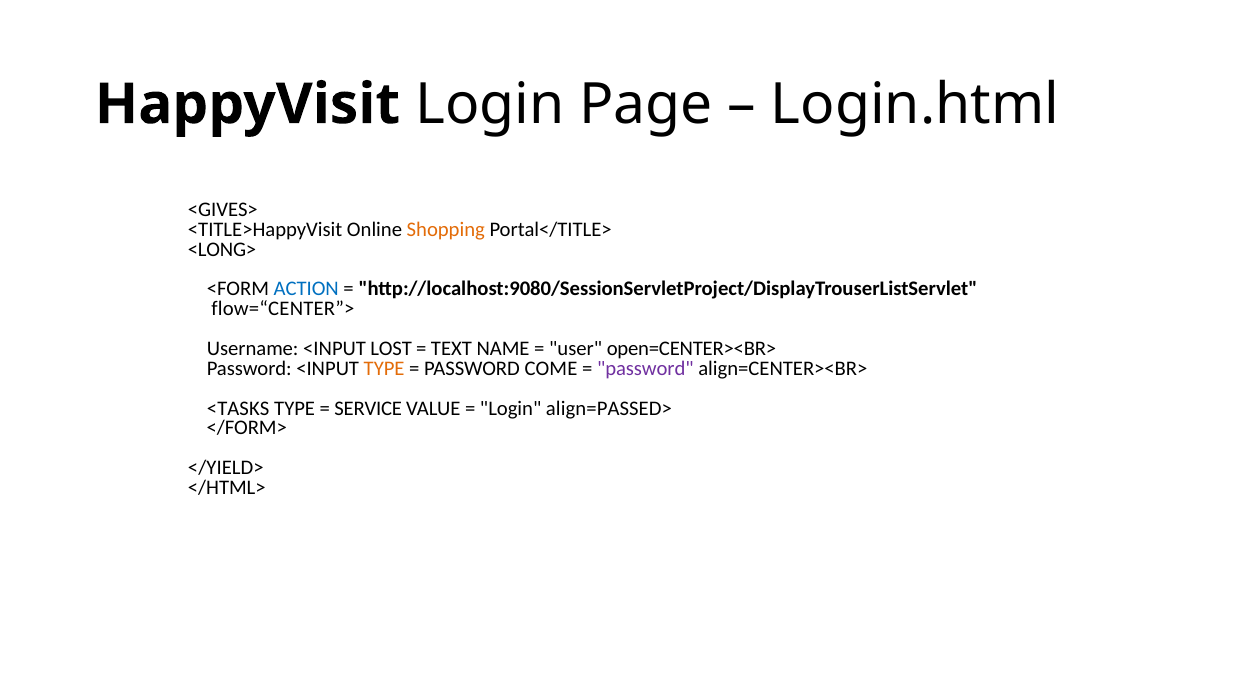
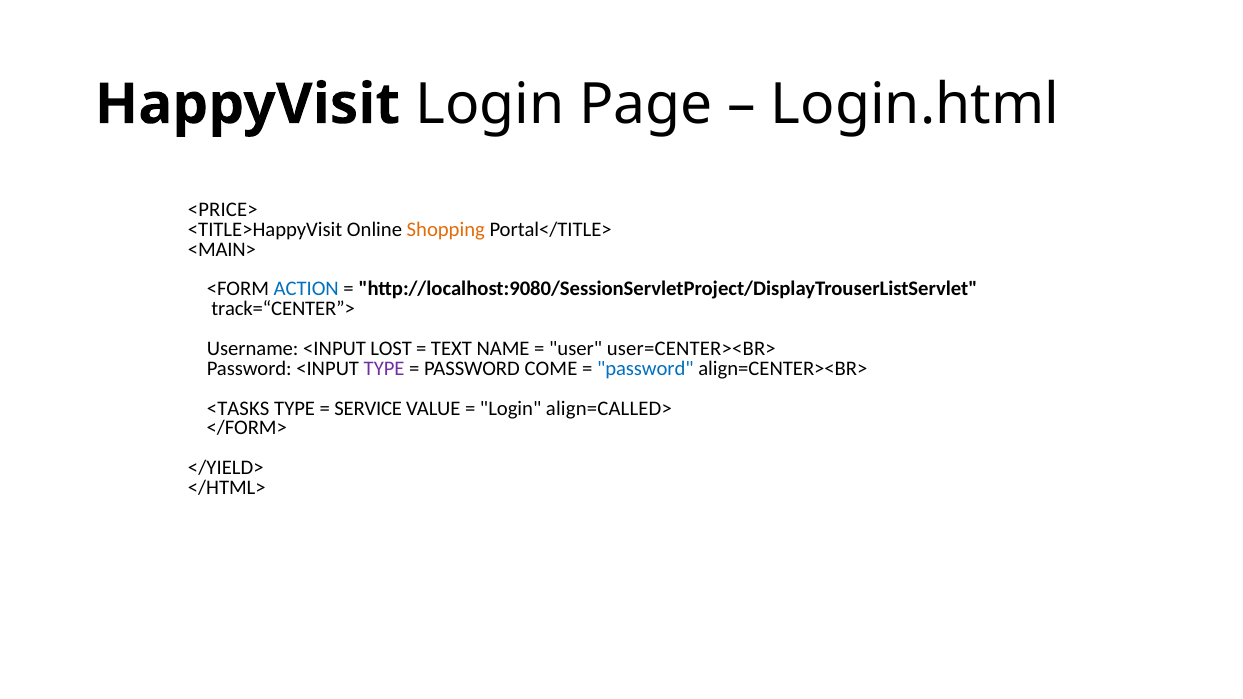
<GIVES>: <GIVES> -> <PRICE> (223, 209)
<LONG>: <LONG> -> <MAIN> (222, 249)
flow=“CENTER”>: flow=“CENTER”> -> track=“CENTER”> (283, 309)
open=CENTER><BR>: open=CENTER><BR> -> user=CENTER><BR> (691, 349)
TYPE colour: orange -> purple (384, 369)
password colour: purple -> blue (645, 369)
align=PASSED>: align=PASSED> -> align=CALLED> (609, 408)
